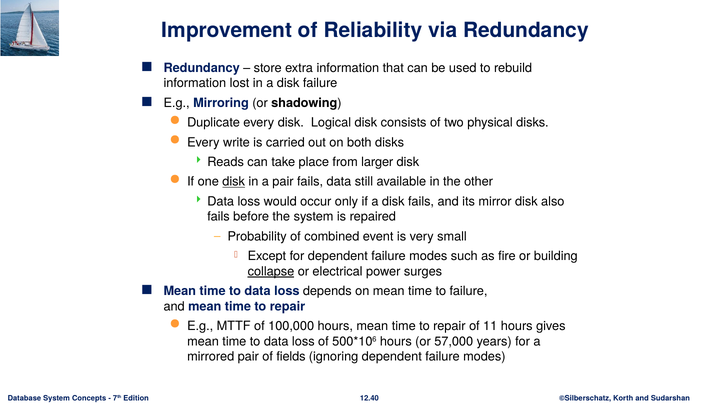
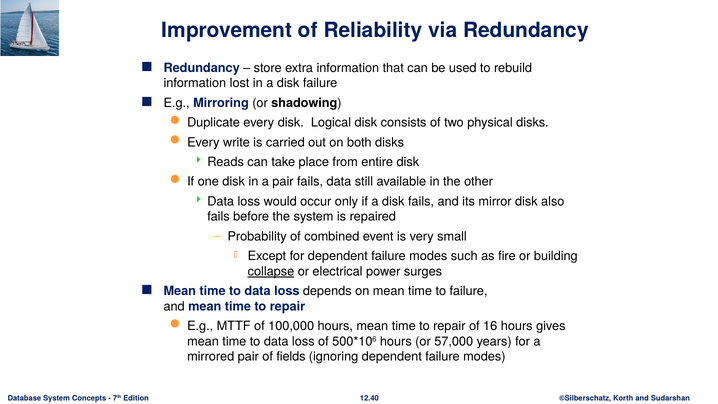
larger: larger -> entire (377, 162)
disk underline: present -> none (234, 182)
11: 11 -> 16 (490, 326)
